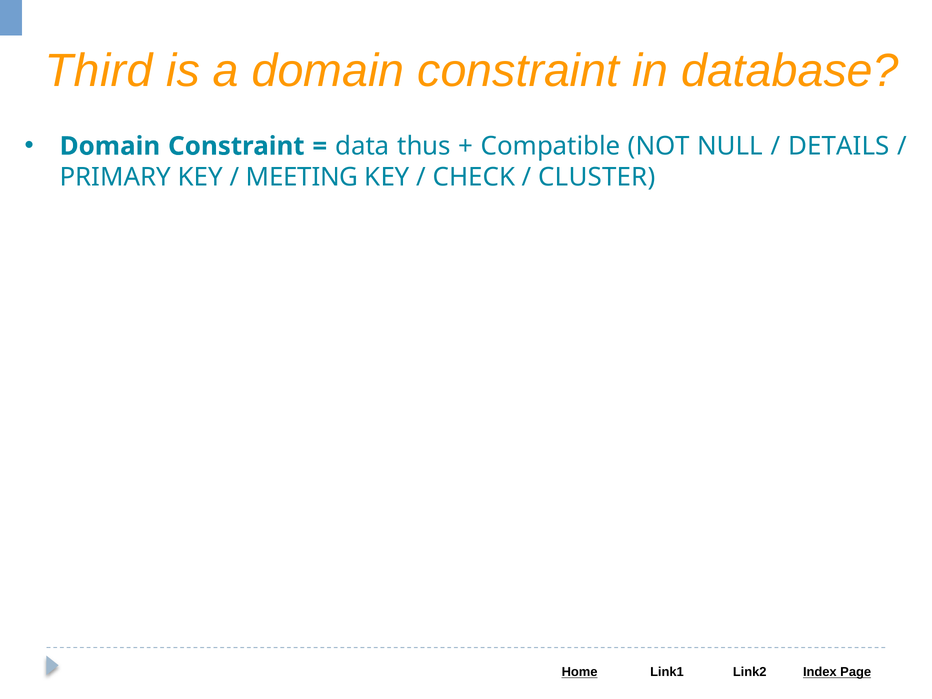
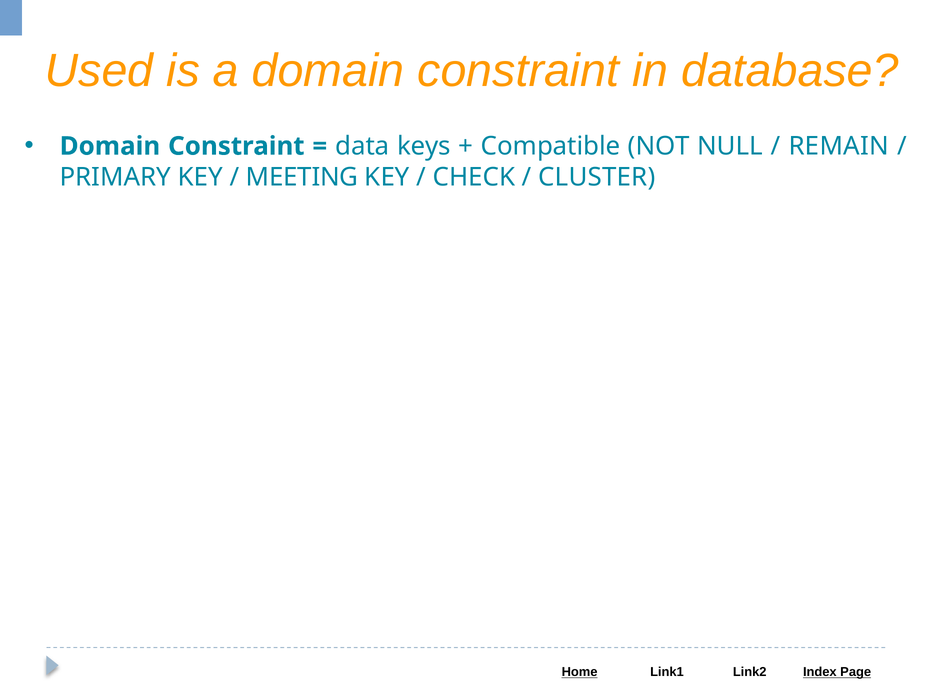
Third: Third -> Used (99, 71)
thus: thus -> keys (424, 146)
DETAILS: DETAILS -> REMAIN (839, 146)
